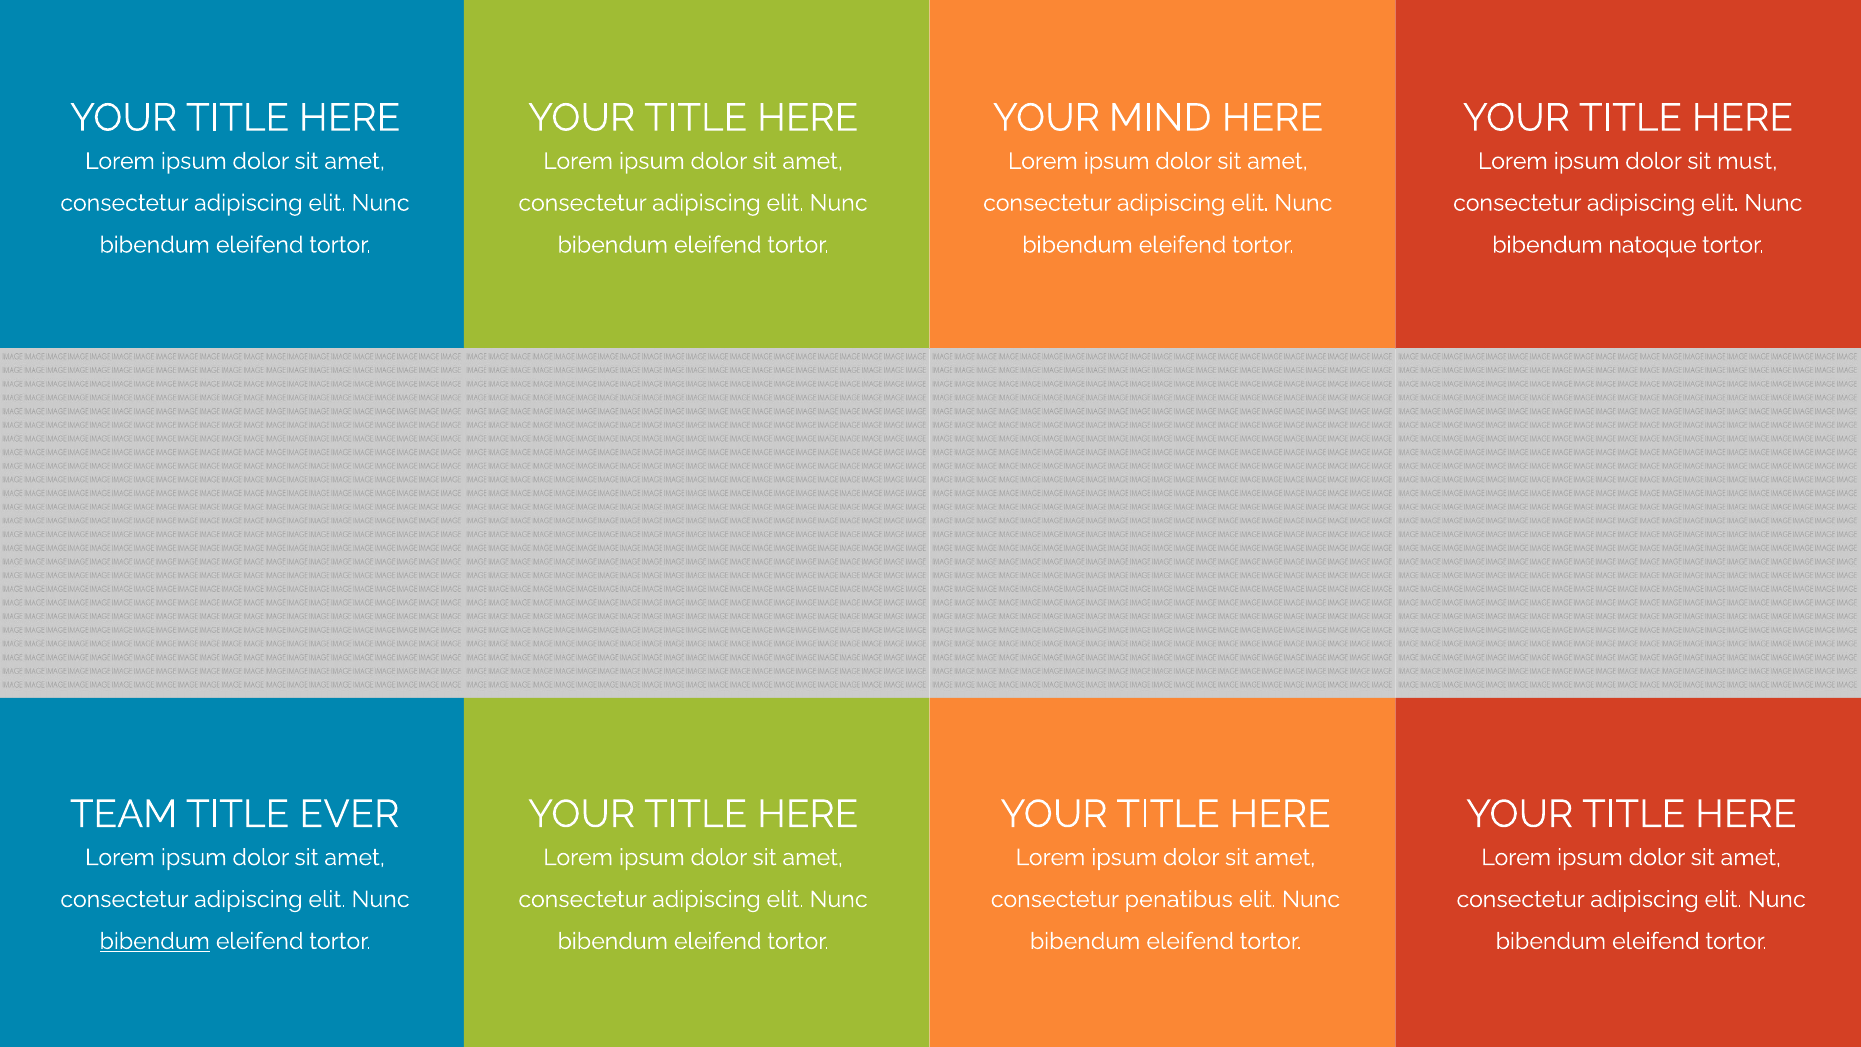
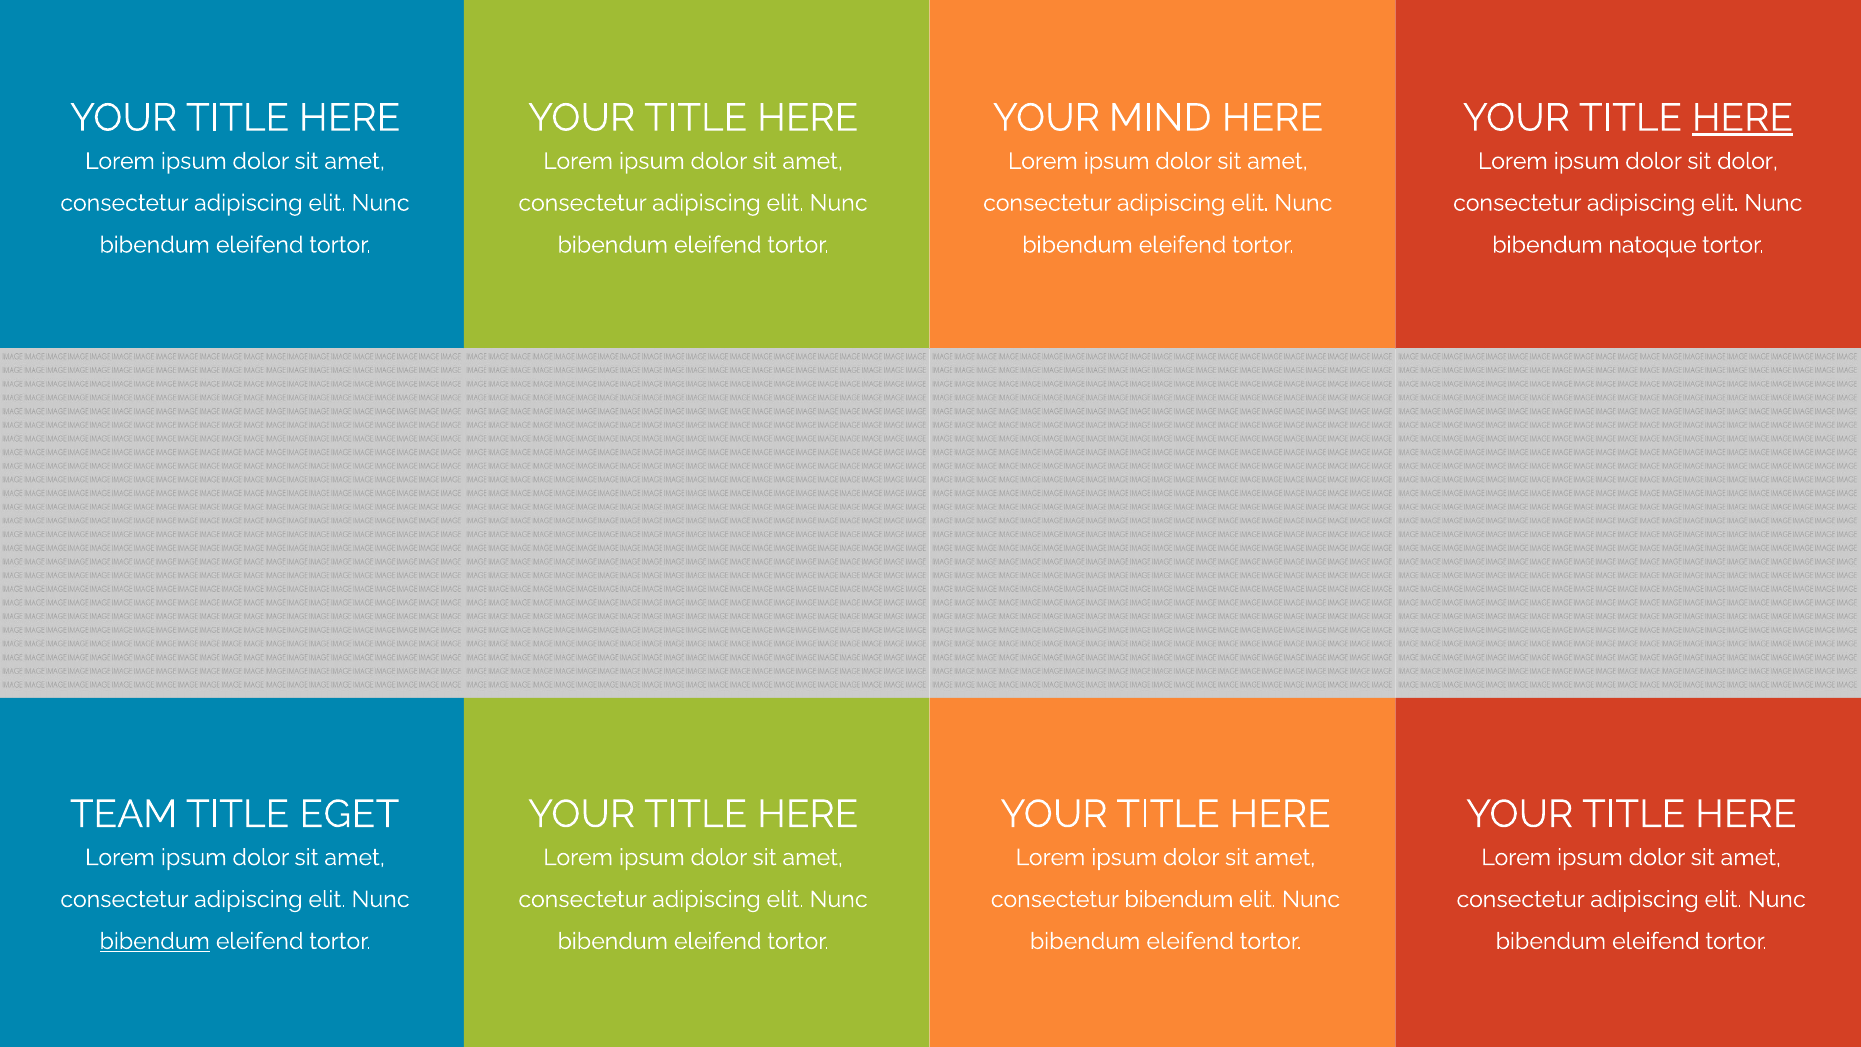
HERE underline: none -> present (1743, 118)
sit must: must -> dolor (1748, 161)
EVER: EVER -> EGET (349, 814)
consectetur penatibus: penatibus -> bibendum (1179, 899)
